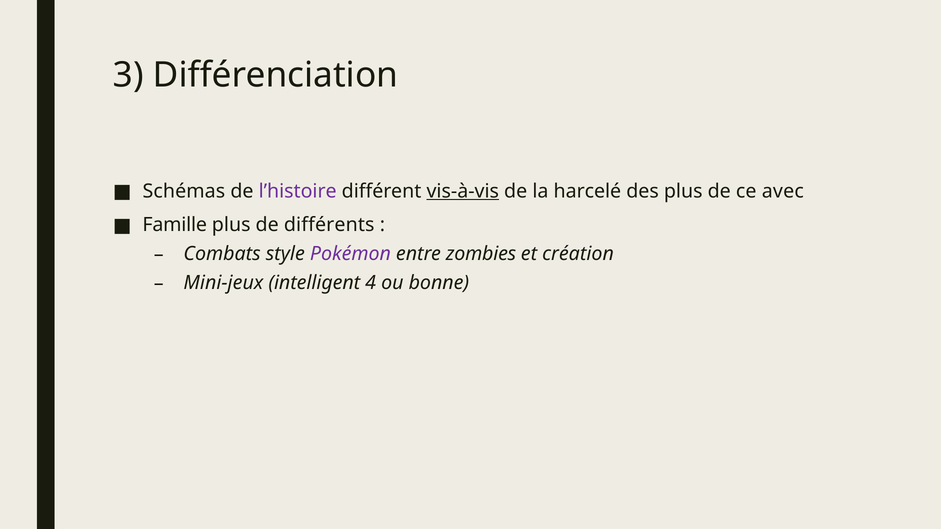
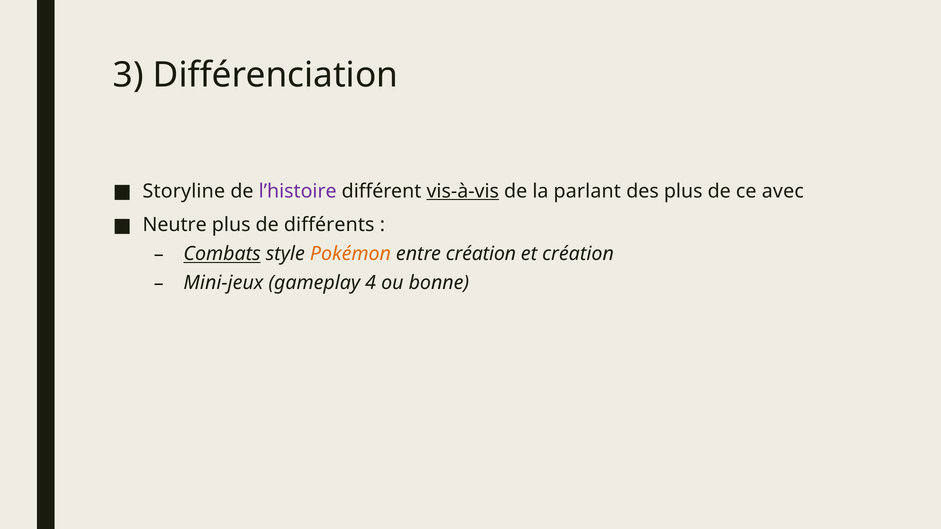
Schémas: Schémas -> Storyline (184, 191)
harcelé: harcelé -> parlant (587, 191)
Famille: Famille -> Neutre (175, 225)
Combats underline: none -> present (222, 254)
Pokémon colour: purple -> orange (350, 254)
entre zombies: zombies -> création (481, 254)
intelligent: intelligent -> gameplay (314, 283)
